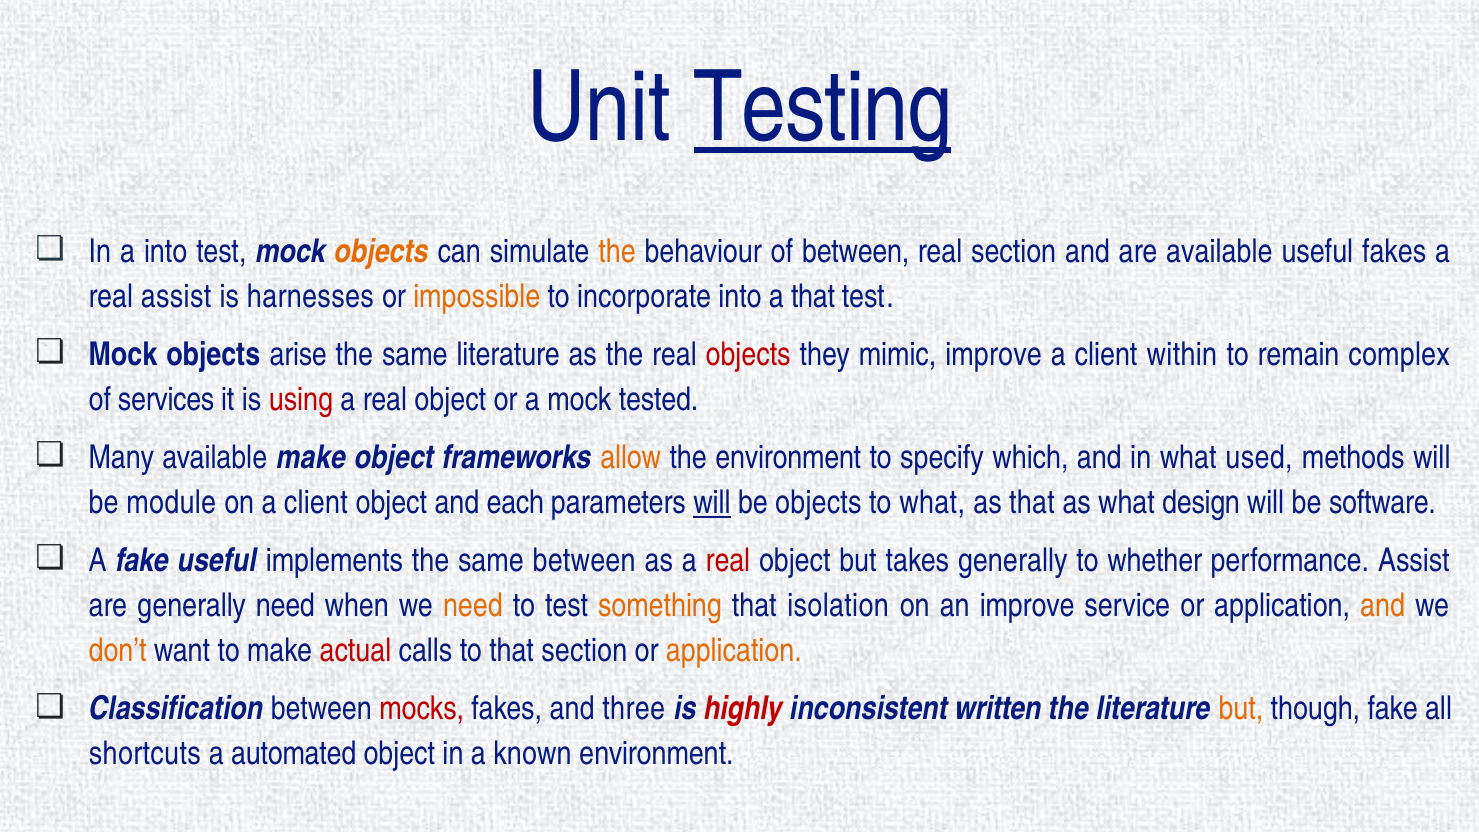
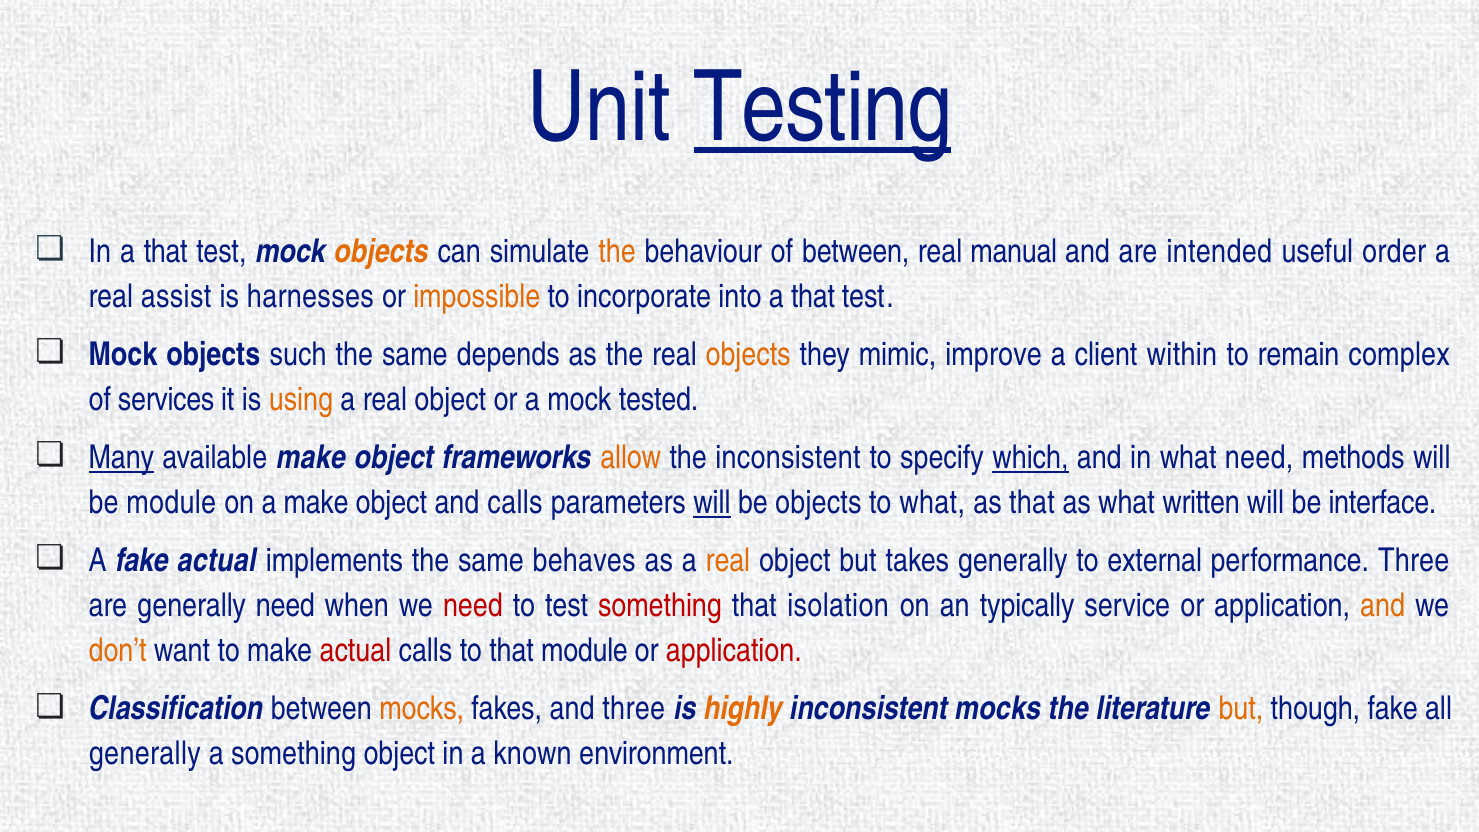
In a into: into -> that (166, 252)
real section: section -> manual (1014, 252)
are available: available -> intended (1219, 252)
useful fakes: fakes -> order (1394, 252)
arise: arise -> such (298, 355)
same literature: literature -> depends (508, 355)
objects colour: red -> orange (748, 355)
using colour: red -> orange (301, 400)
Many underline: none -> present (121, 457)
the environment: environment -> inconsistent (788, 457)
which underline: none -> present (1030, 457)
what used: used -> need (1259, 457)
on a client: client -> make (316, 503)
and each: each -> calls (515, 503)
design: design -> written (1201, 503)
software: software -> interface (1382, 503)
fake useful: useful -> actual (217, 560)
same between: between -> behaves (584, 560)
real colour: red -> orange (728, 560)
whether: whether -> external (1155, 560)
performance Assist: Assist -> Three (1414, 560)
need colour: orange -> red (473, 606)
something colour: orange -> red (660, 606)
an improve: improve -> typically (1027, 606)
that section: section -> module (585, 651)
application colour: orange -> red (734, 651)
mocks colour: red -> orange (422, 709)
highly colour: red -> orange (743, 709)
inconsistent written: written -> mocks (998, 709)
shortcuts: shortcuts -> generally (145, 754)
a automated: automated -> something (294, 754)
